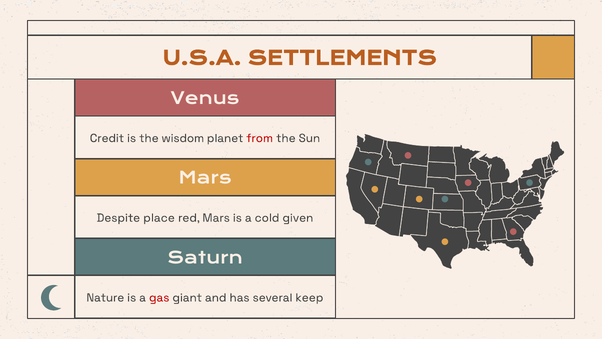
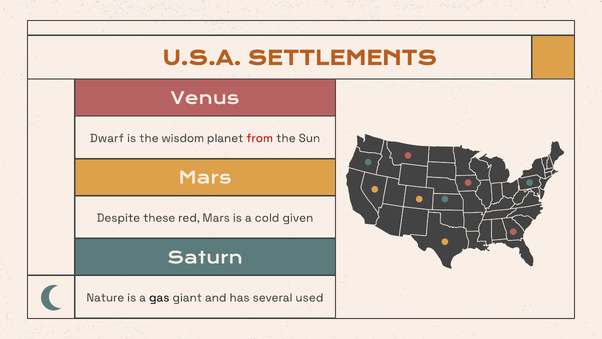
Credit: Credit -> Dwarf (107, 138)
place: place -> these (159, 218)
gas colour: red -> black (159, 297)
keep: keep -> used (309, 297)
